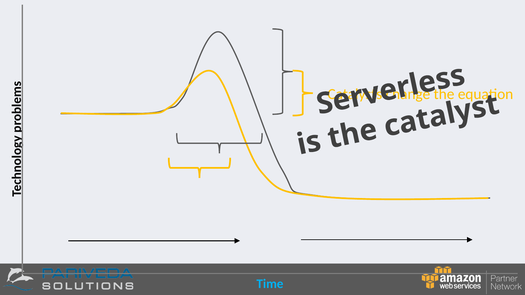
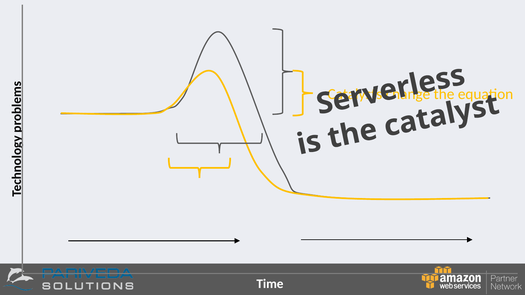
Time colour: light blue -> white (270, 284)
